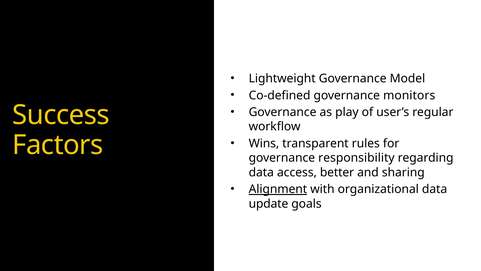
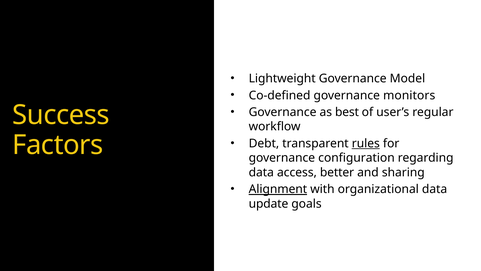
play: play -> best (347, 112)
Wins: Wins -> Debt (264, 143)
rules underline: none -> present (366, 143)
responsibility: responsibility -> configuration (356, 158)
